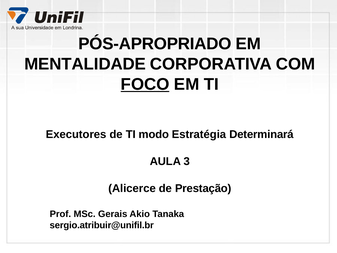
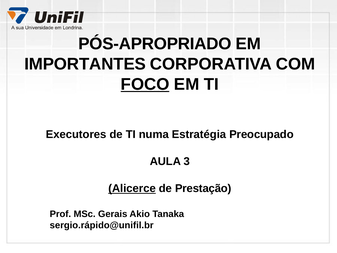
MENTALIDADE: MENTALIDADE -> IMPORTANTES (85, 64)
modo: modo -> numa (154, 134)
Determinará: Determinará -> Preocupado (261, 134)
Alicerce underline: none -> present (132, 188)
sergio.atribuir@unifil.br: sergio.atribuir@unifil.br -> sergio.rápido@unifil.br (102, 225)
